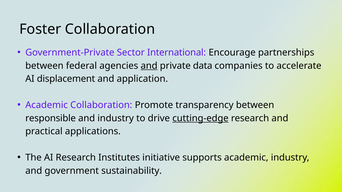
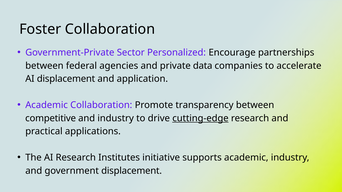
International: International -> Personalized (176, 53)
and underline: present -> none (149, 66)
responsible: responsible -> competitive (51, 118)
government sustainability: sustainability -> displacement (132, 171)
